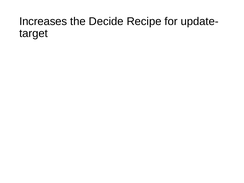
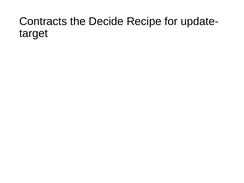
Increases: Increases -> Contracts (43, 21)
